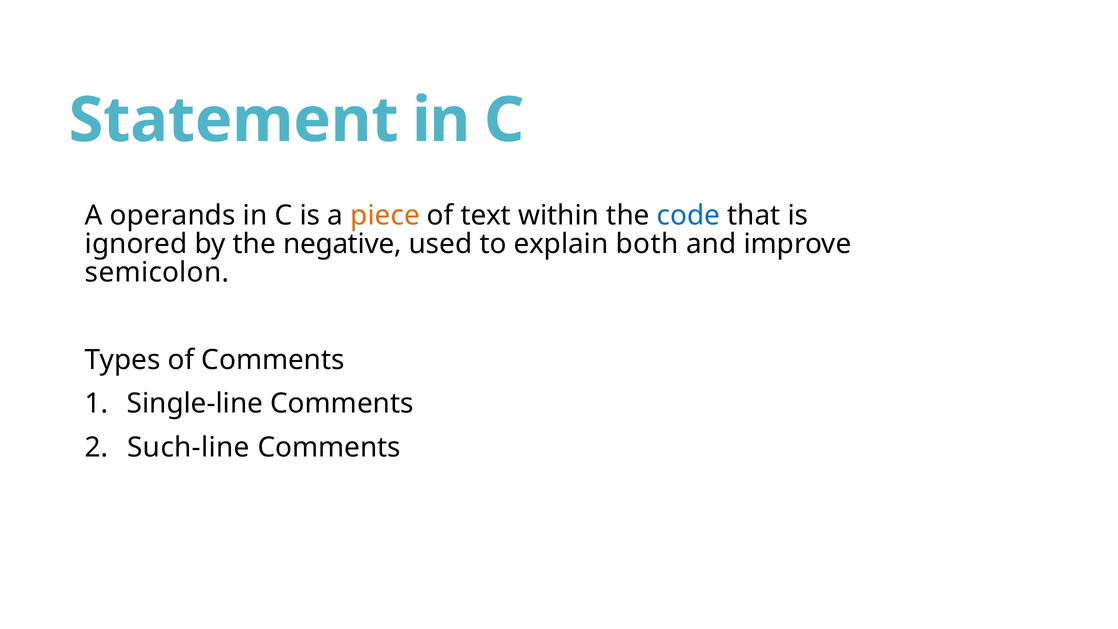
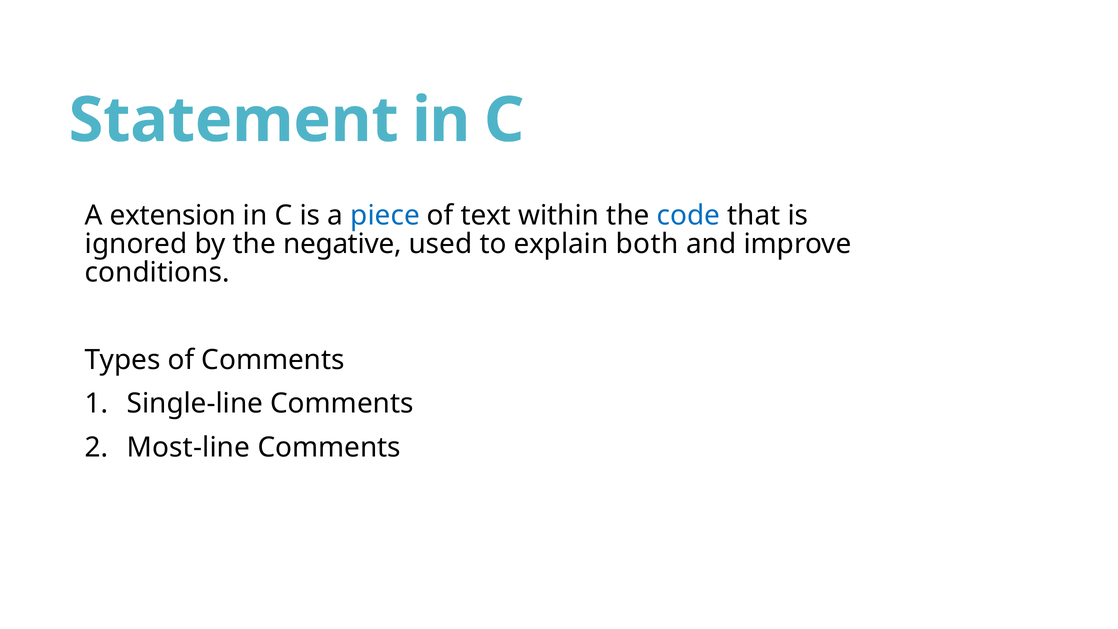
operands: operands -> extension (173, 216)
piece colour: orange -> blue (385, 216)
semicolon: semicolon -> conditions (157, 273)
Such-line: Such-line -> Most-line (188, 447)
